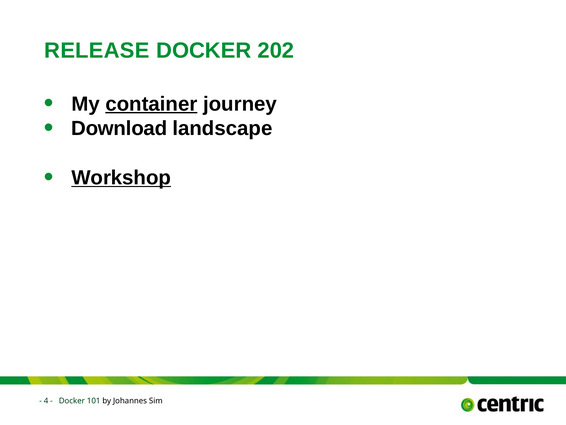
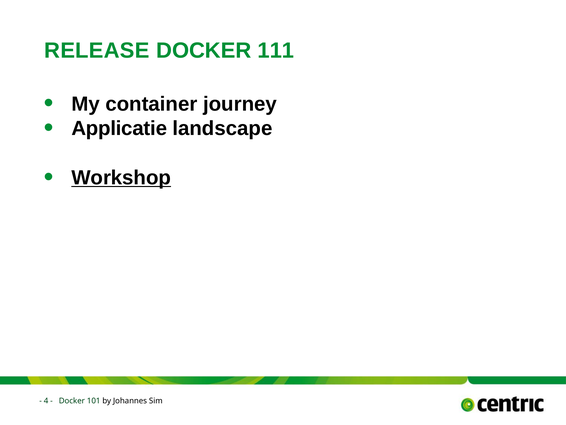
202: 202 -> 111 (276, 50)
container underline: present -> none (151, 104)
Download: Download -> Applicatie (119, 128)
